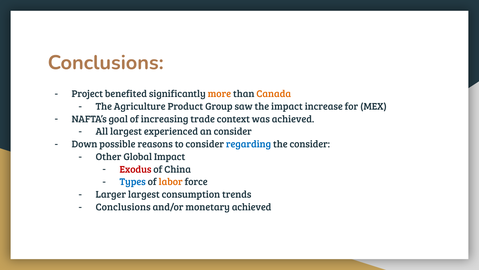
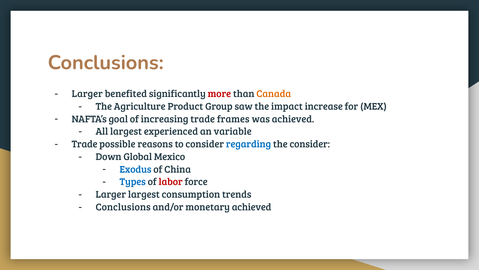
Project: Project -> Larger (87, 94)
more colour: orange -> red (219, 94)
context: context -> frames (233, 119)
an consider: consider -> variable (233, 131)
Down: Down -> Trade (85, 144)
Other: Other -> Down (109, 156)
Global Impact: Impact -> Mexico (170, 156)
Exodus colour: red -> blue (135, 169)
labor colour: orange -> red (171, 182)
